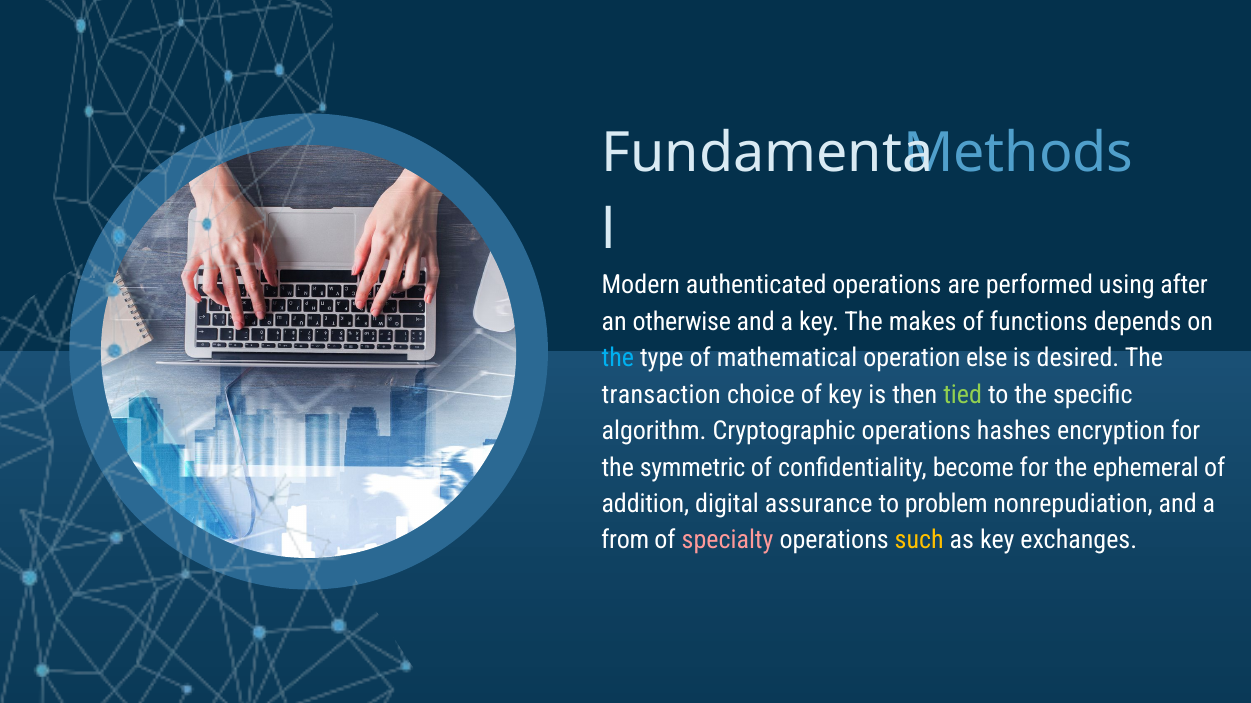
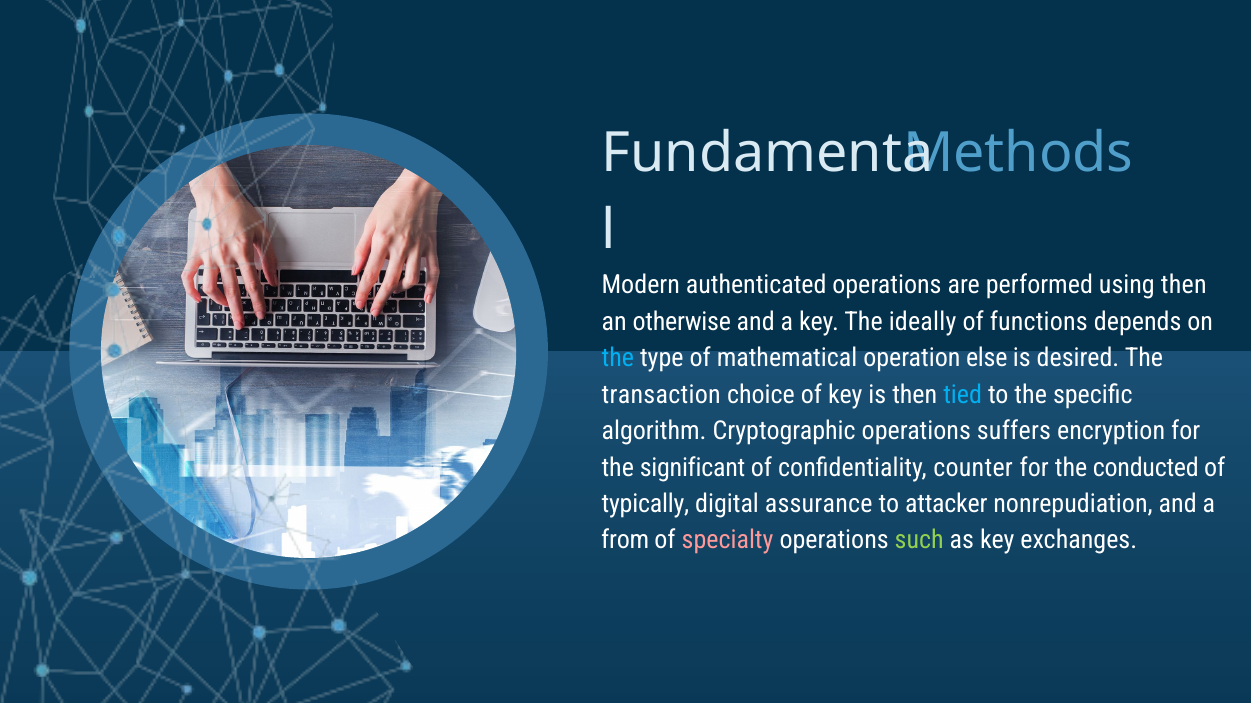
using after: after -> then (1184, 285)
makes: makes -> ideally (923, 322)
tied colour: light green -> light blue (963, 395)
hashes: hashes -> suffers (1014, 431)
symmetric: symmetric -> significant (693, 468)
become: become -> counter (973, 468)
ephemeral: ephemeral -> conducted (1146, 468)
addition: addition -> typically (645, 504)
problem: problem -> attacker (946, 504)
such colour: yellow -> light green (919, 541)
